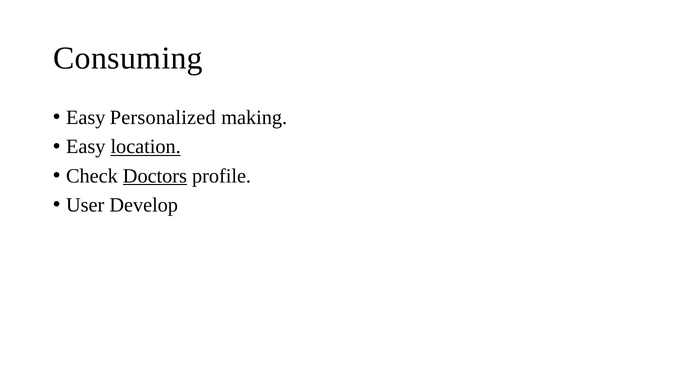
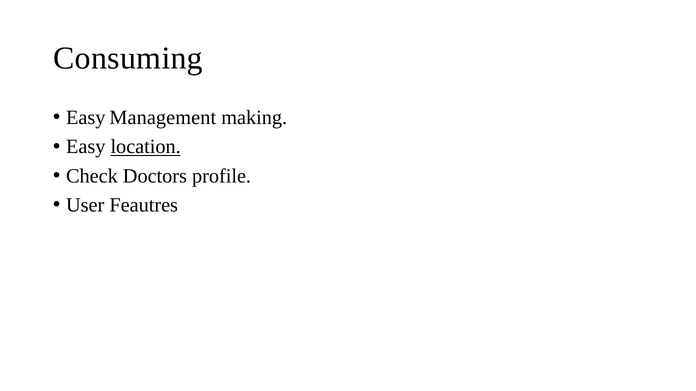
Personalized: Personalized -> Management (163, 118)
Doctors underline: present -> none (155, 176)
Develop: Develop -> Feautres (144, 205)
